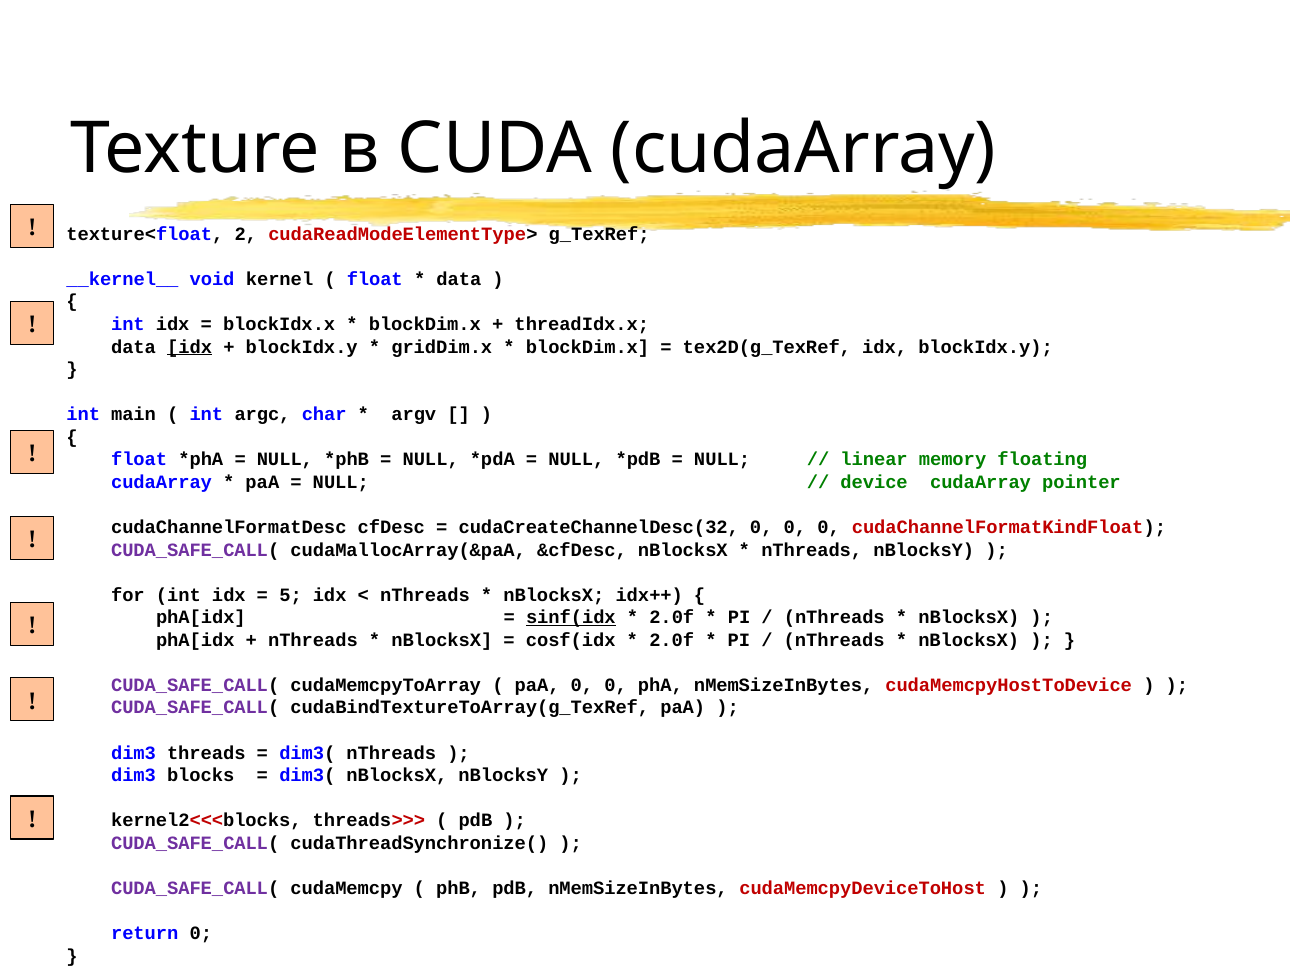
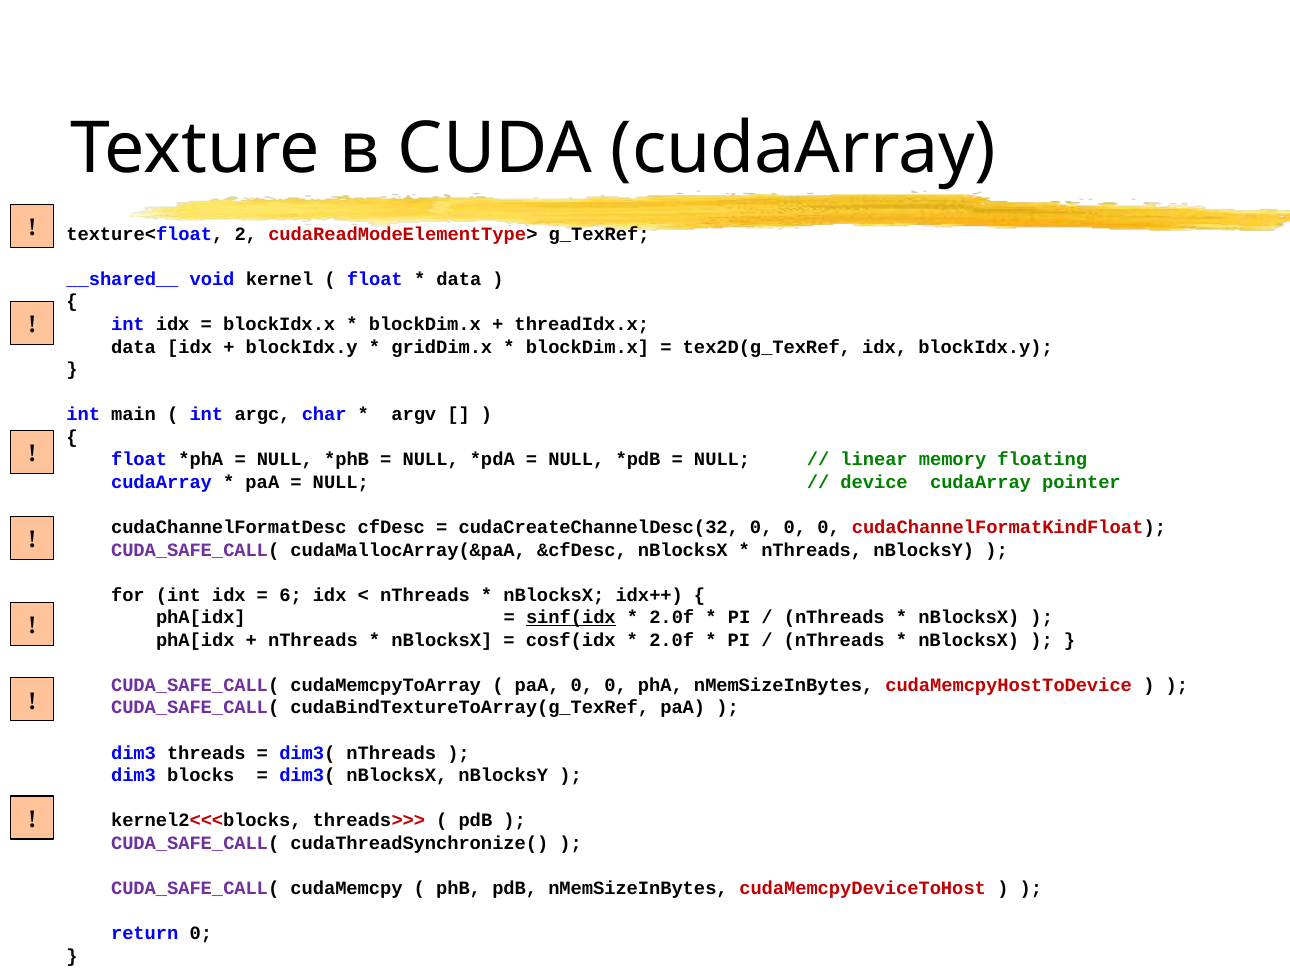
__kernel__: __kernel__ -> __shared__ (122, 279)
idx underline: present -> none (190, 347)
5: 5 -> 6 (291, 595)
